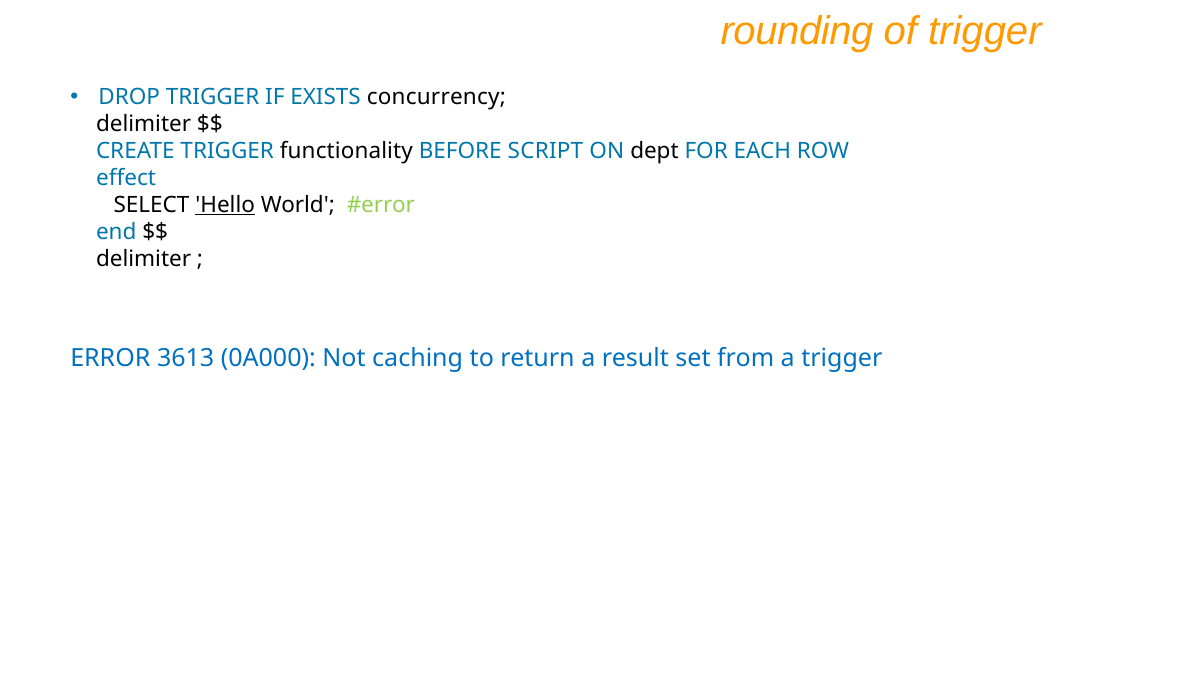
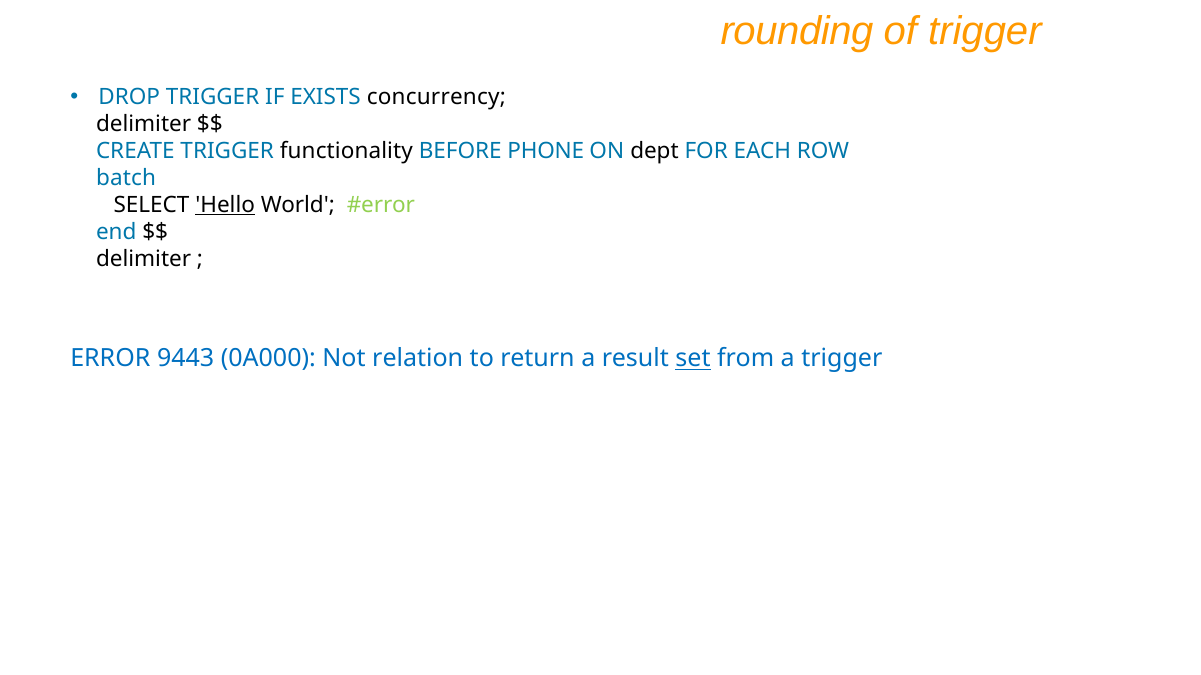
SCRIPT: SCRIPT -> PHONE (546, 151)
effect: effect -> batch (126, 178)
3613: 3613 -> 9443 (186, 359)
caching: caching -> relation (418, 359)
set underline: none -> present (693, 359)
